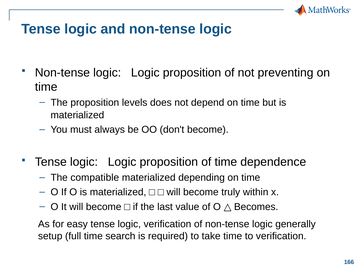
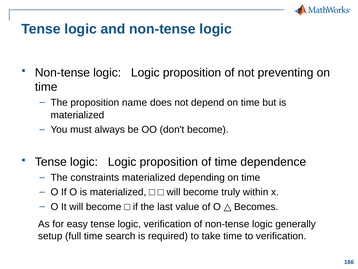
levels: levels -> name (135, 102)
compatible: compatible -> constraints (95, 177)
